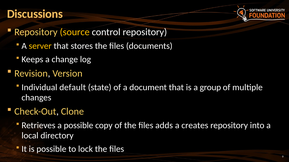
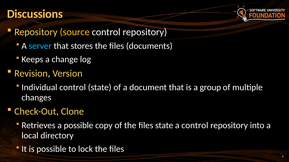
server colour: yellow -> light blue (40, 46)
Individual default: default -> control (73, 88)
files adds: adds -> state (164, 126)
a creates: creates -> control (195, 126)
